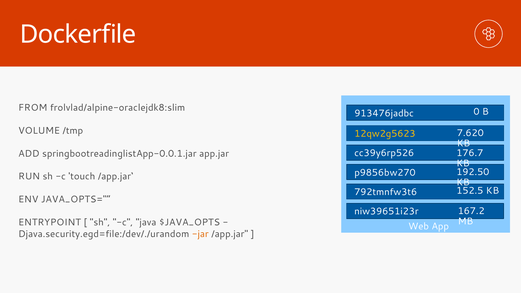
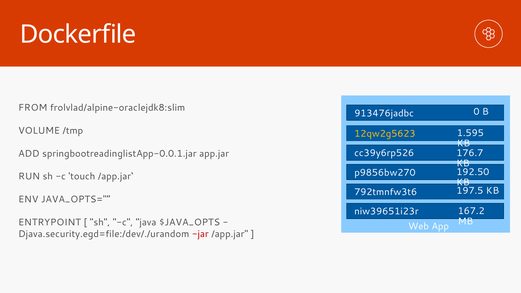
7.620: 7.620 -> 1.595 (470, 133)
152.5: 152.5 -> 197.5 (470, 191)
jar colour: orange -> red (200, 234)
